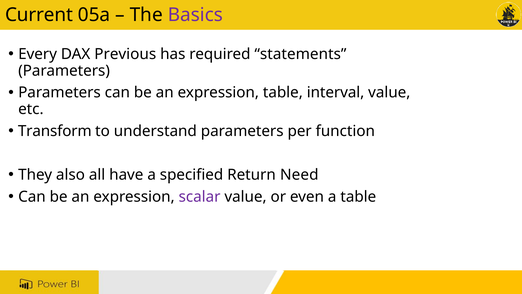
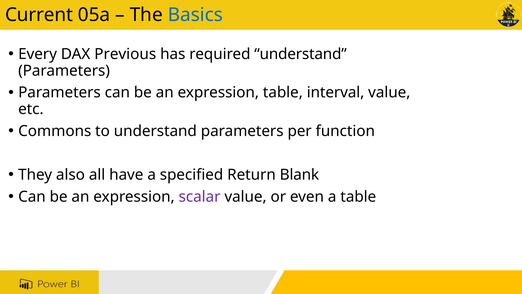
Basics colour: purple -> blue (195, 15)
required statements: statements -> understand (301, 54)
Transform: Transform -> Commons (55, 131)
Need: Need -> Blank (299, 175)
